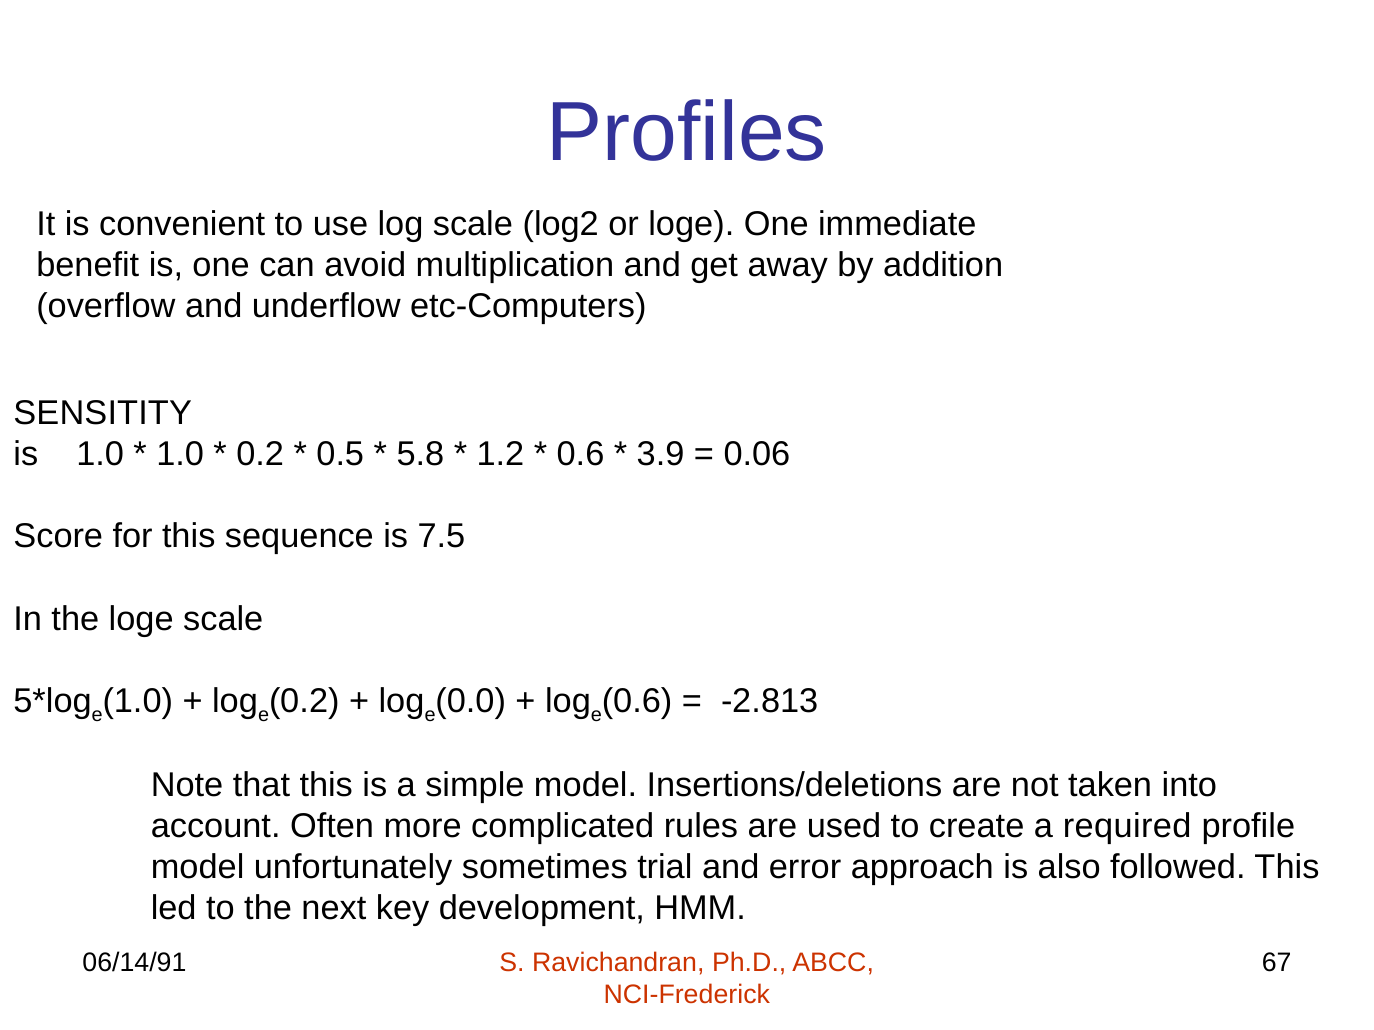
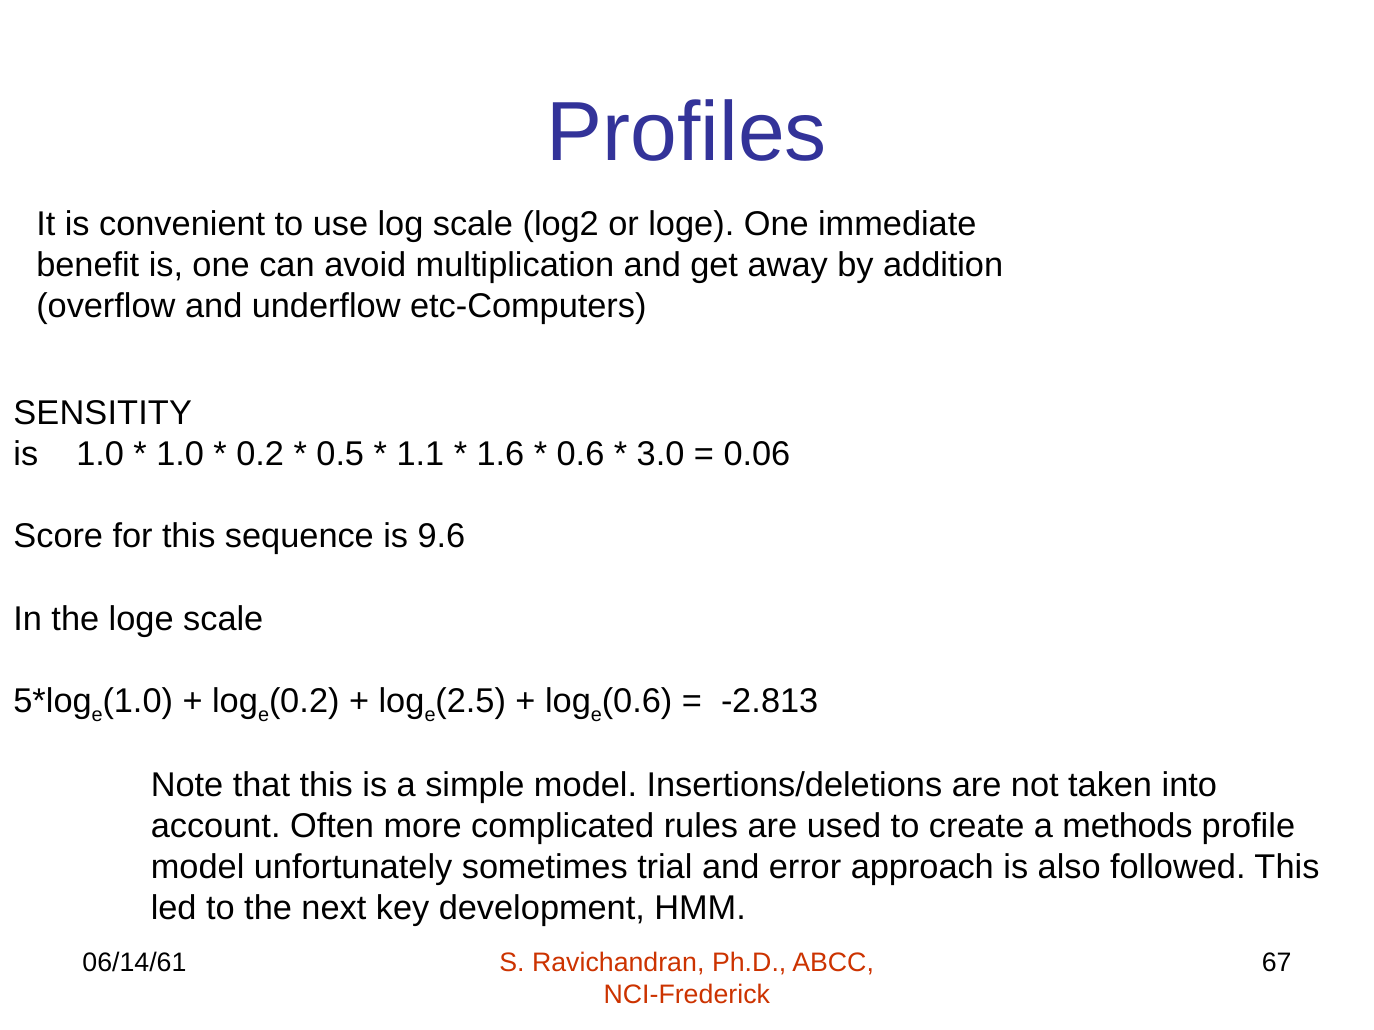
5.8: 5.8 -> 1.1 (420, 454)
1.2: 1.2 -> 1.6 (500, 454)
3.9: 3.9 -> 3.0 (661, 454)
7.5: 7.5 -> 9.6 (441, 537)
0.0: 0.0 -> 2.5 (471, 702)
required: required -> methods (1127, 827)
06/14/91: 06/14/91 -> 06/14/61 (134, 963)
